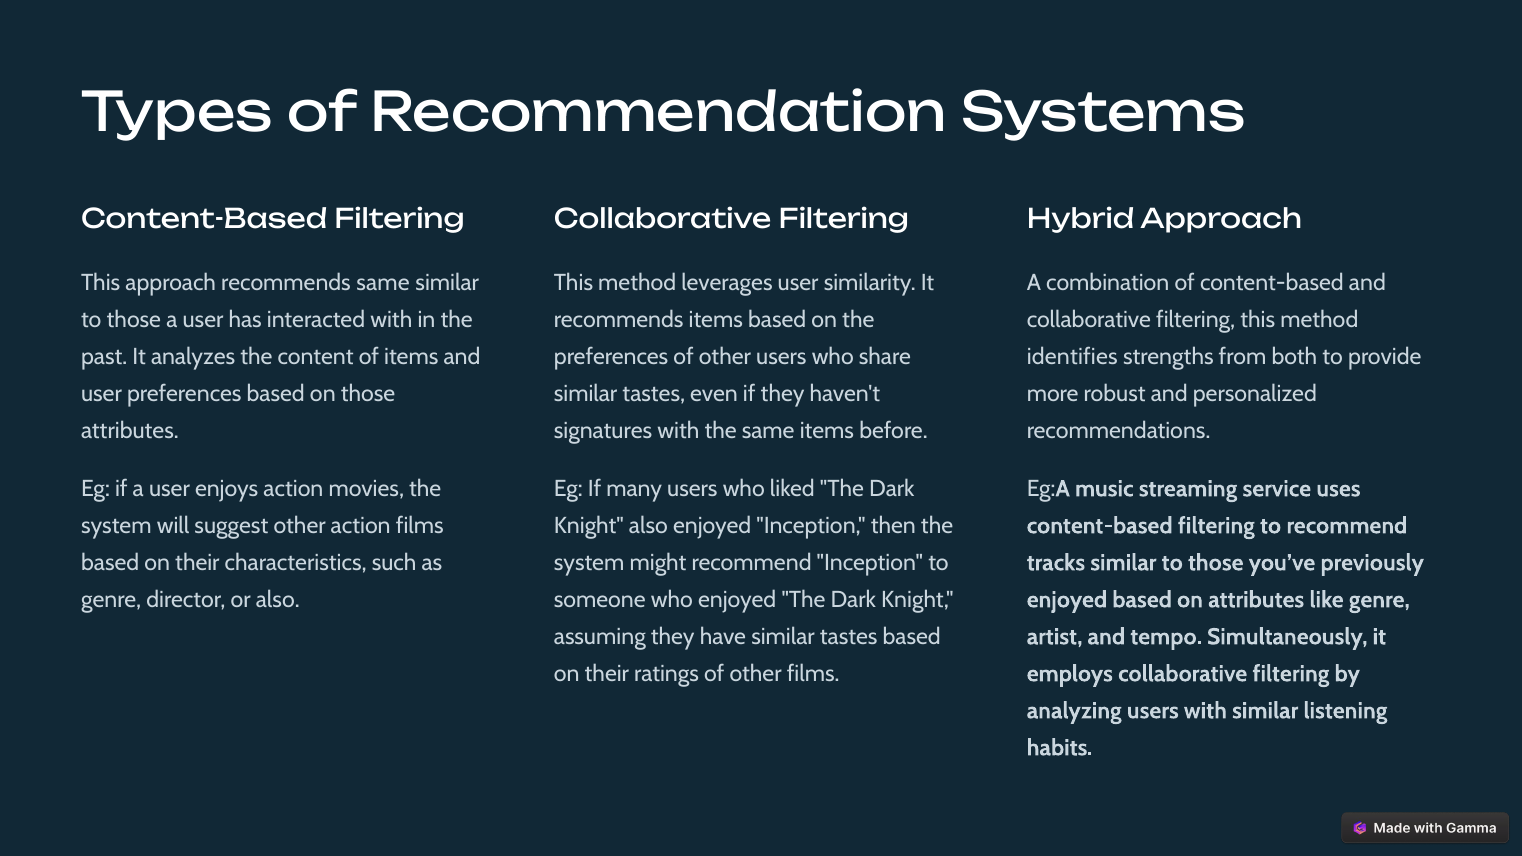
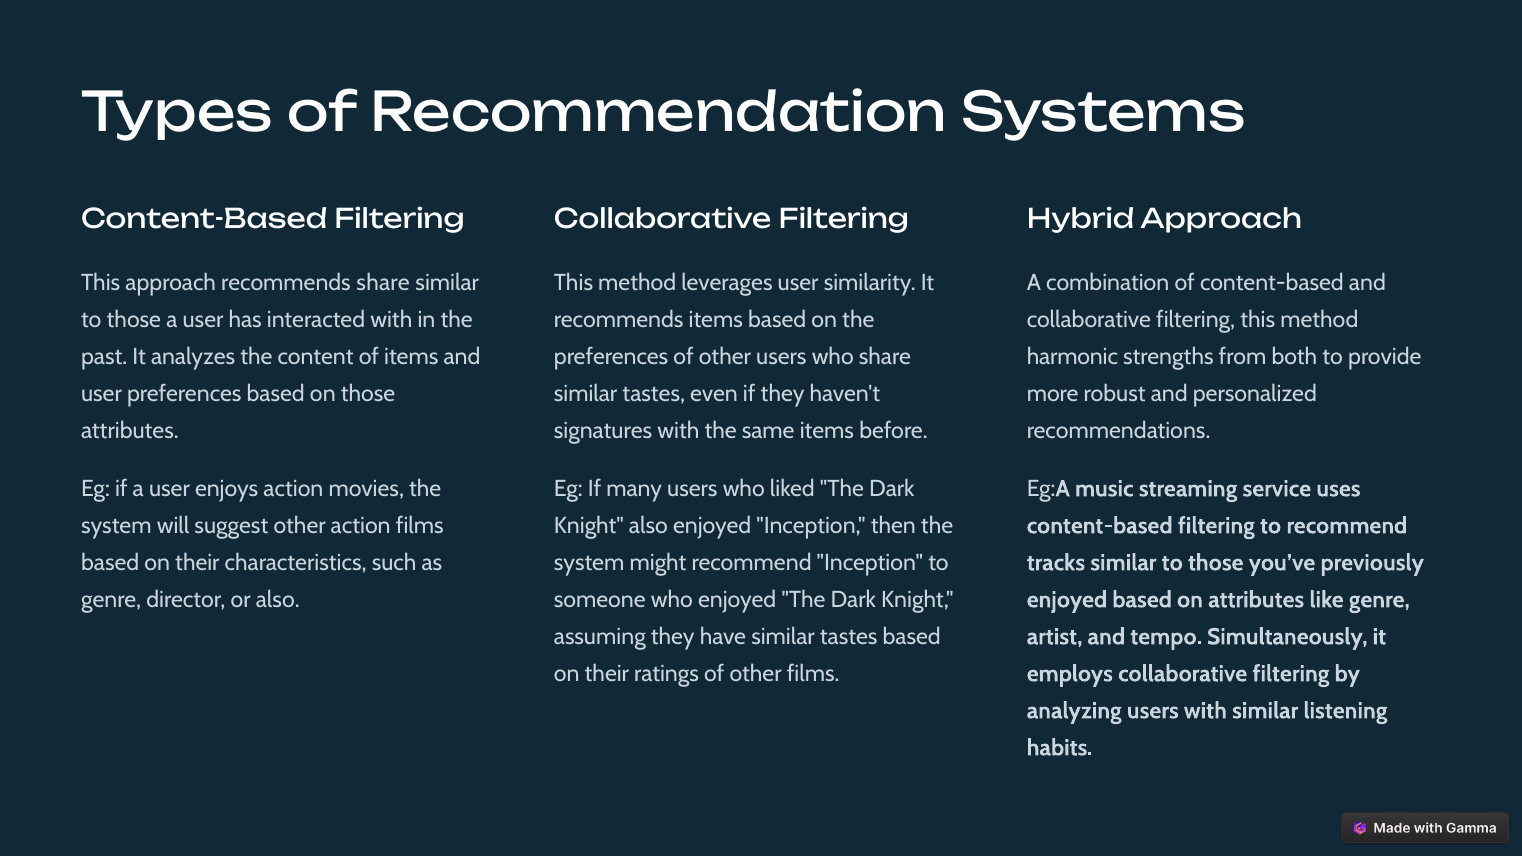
recommends same: same -> share (383, 283)
identifies: identifies -> harmonic (1072, 357)
